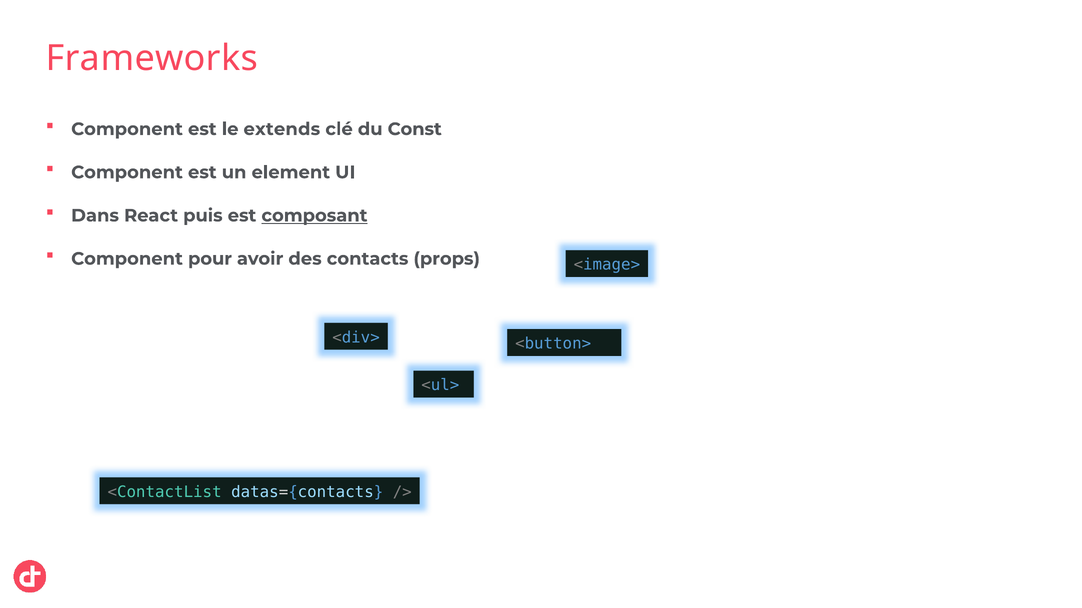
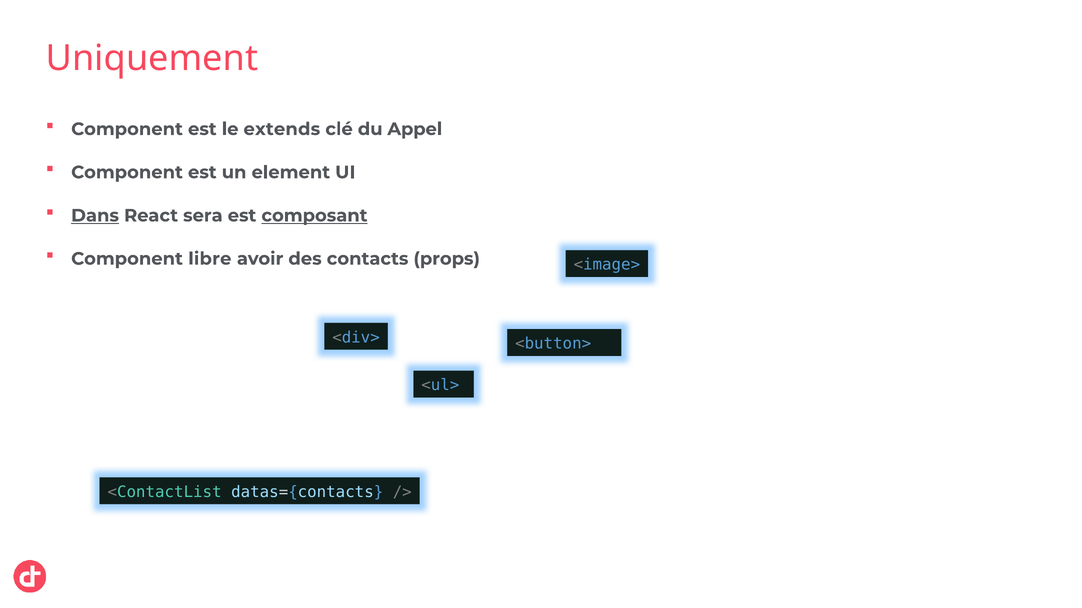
Frameworks: Frameworks -> Uniquement (152, 58)
Const: Const -> Appel (415, 129)
Dans underline: none -> present (95, 216)
puis: puis -> sera (203, 216)
pour: pour -> libre (210, 259)
